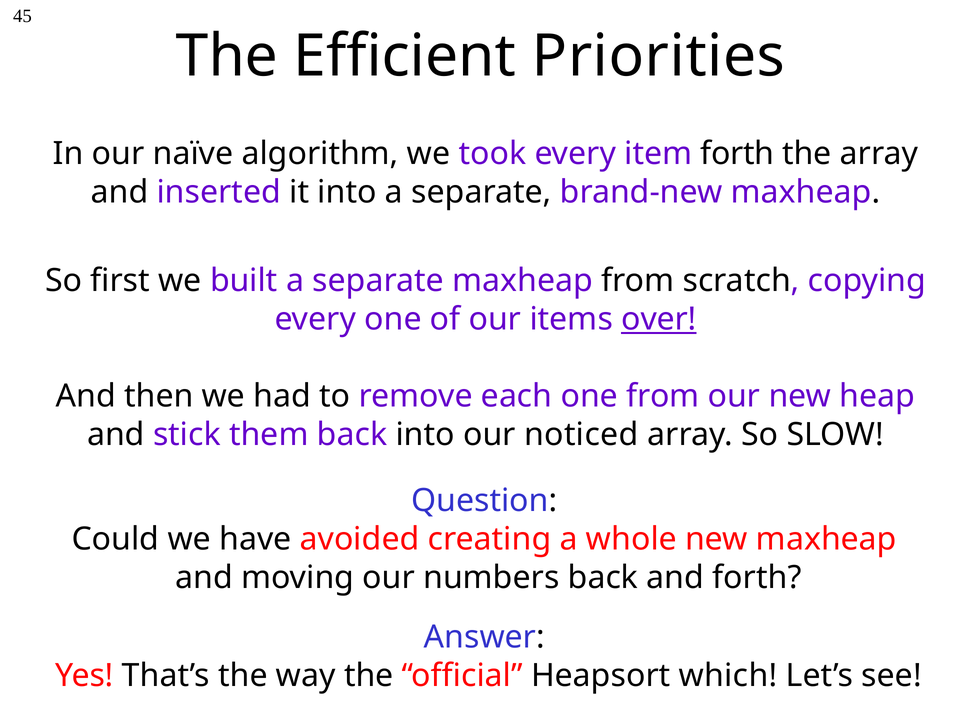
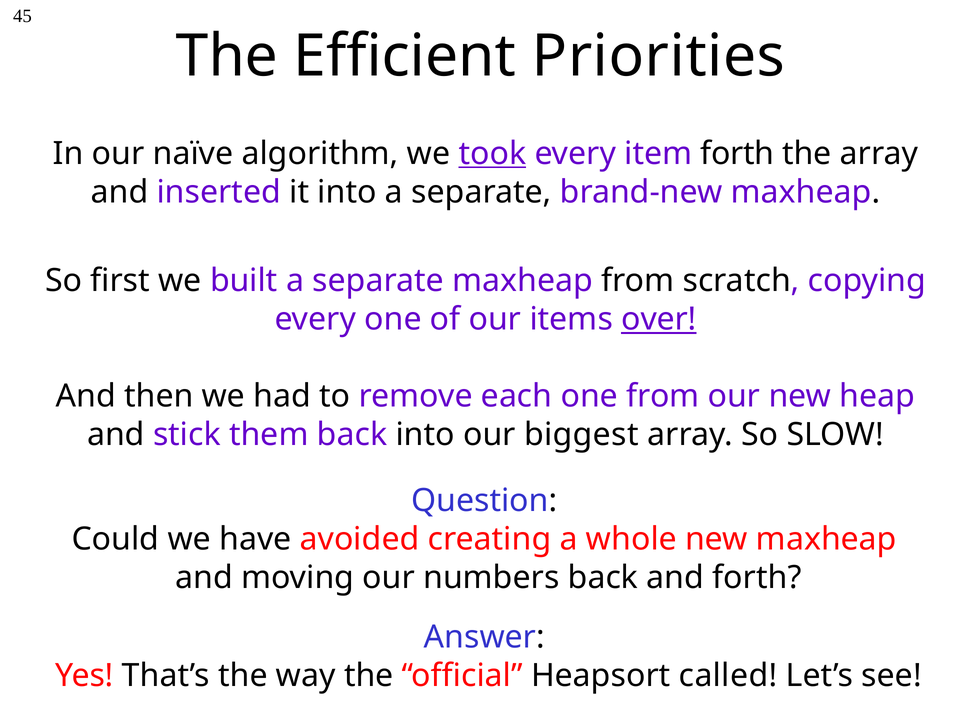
took underline: none -> present (492, 153)
noticed: noticed -> biggest (581, 435)
which: which -> called (728, 676)
